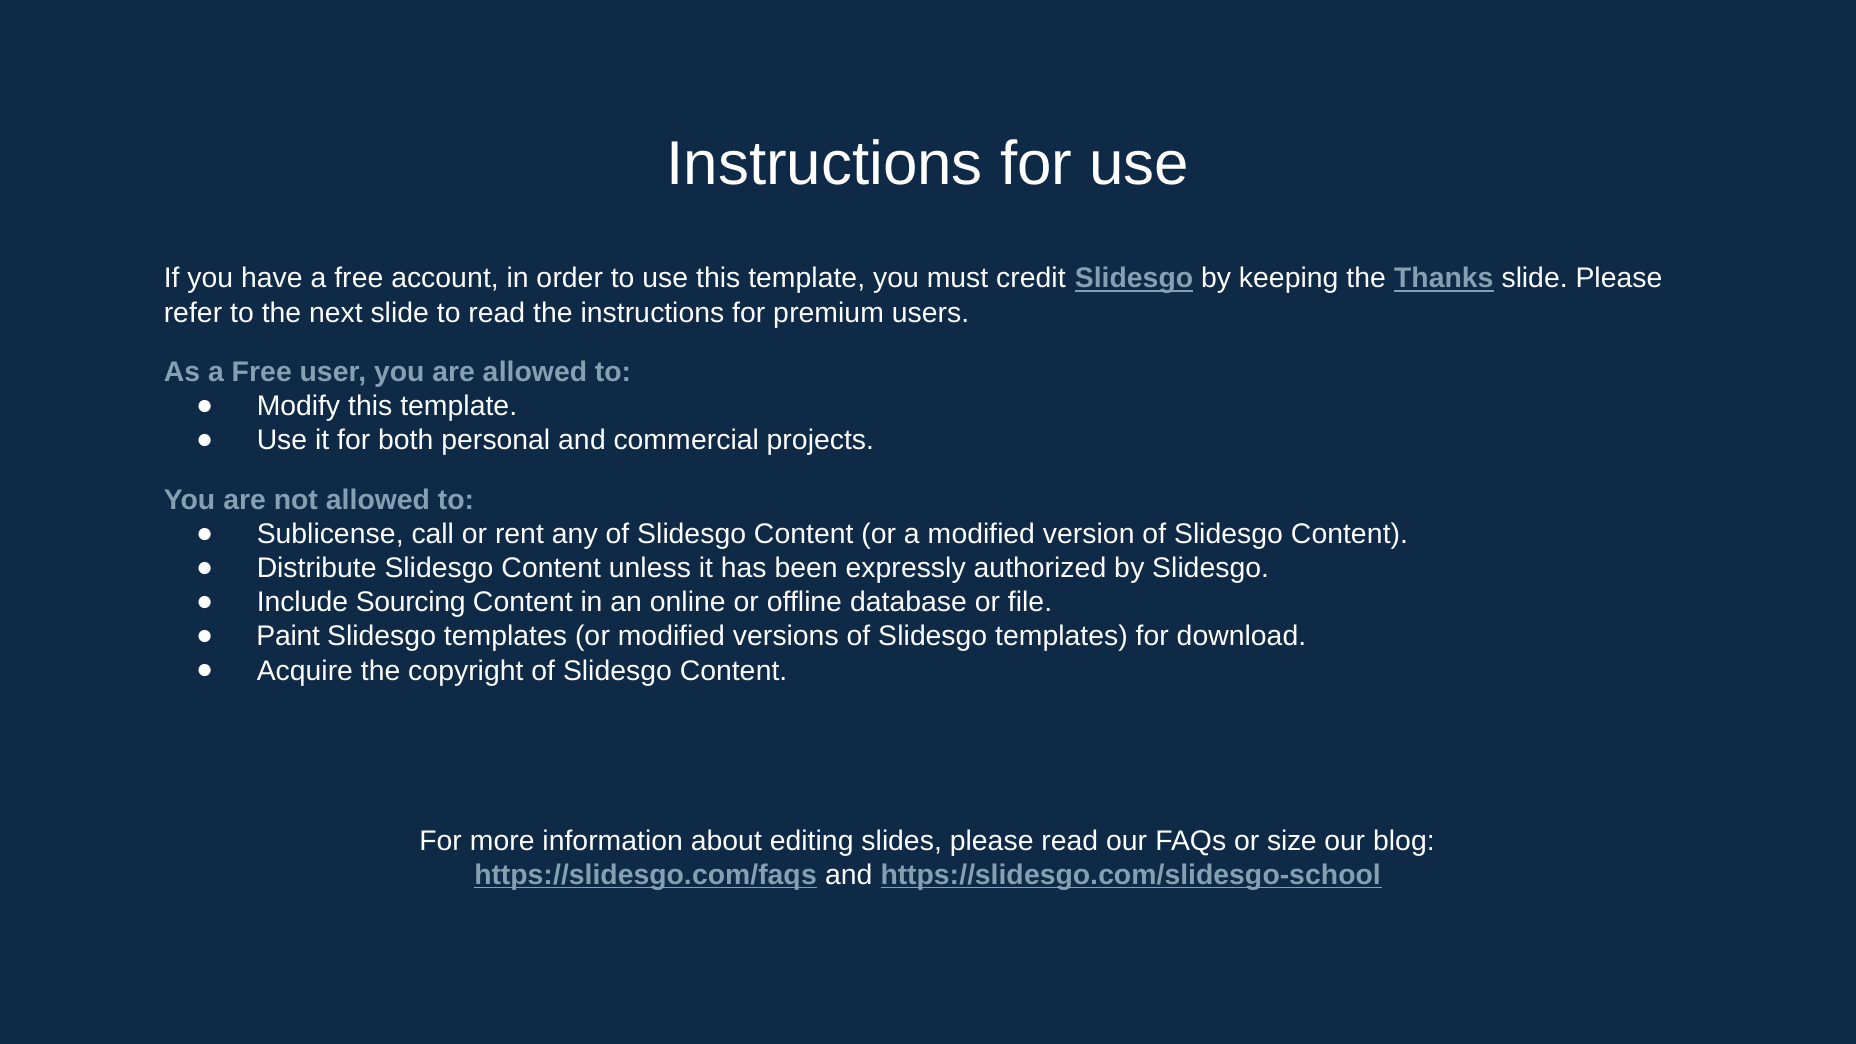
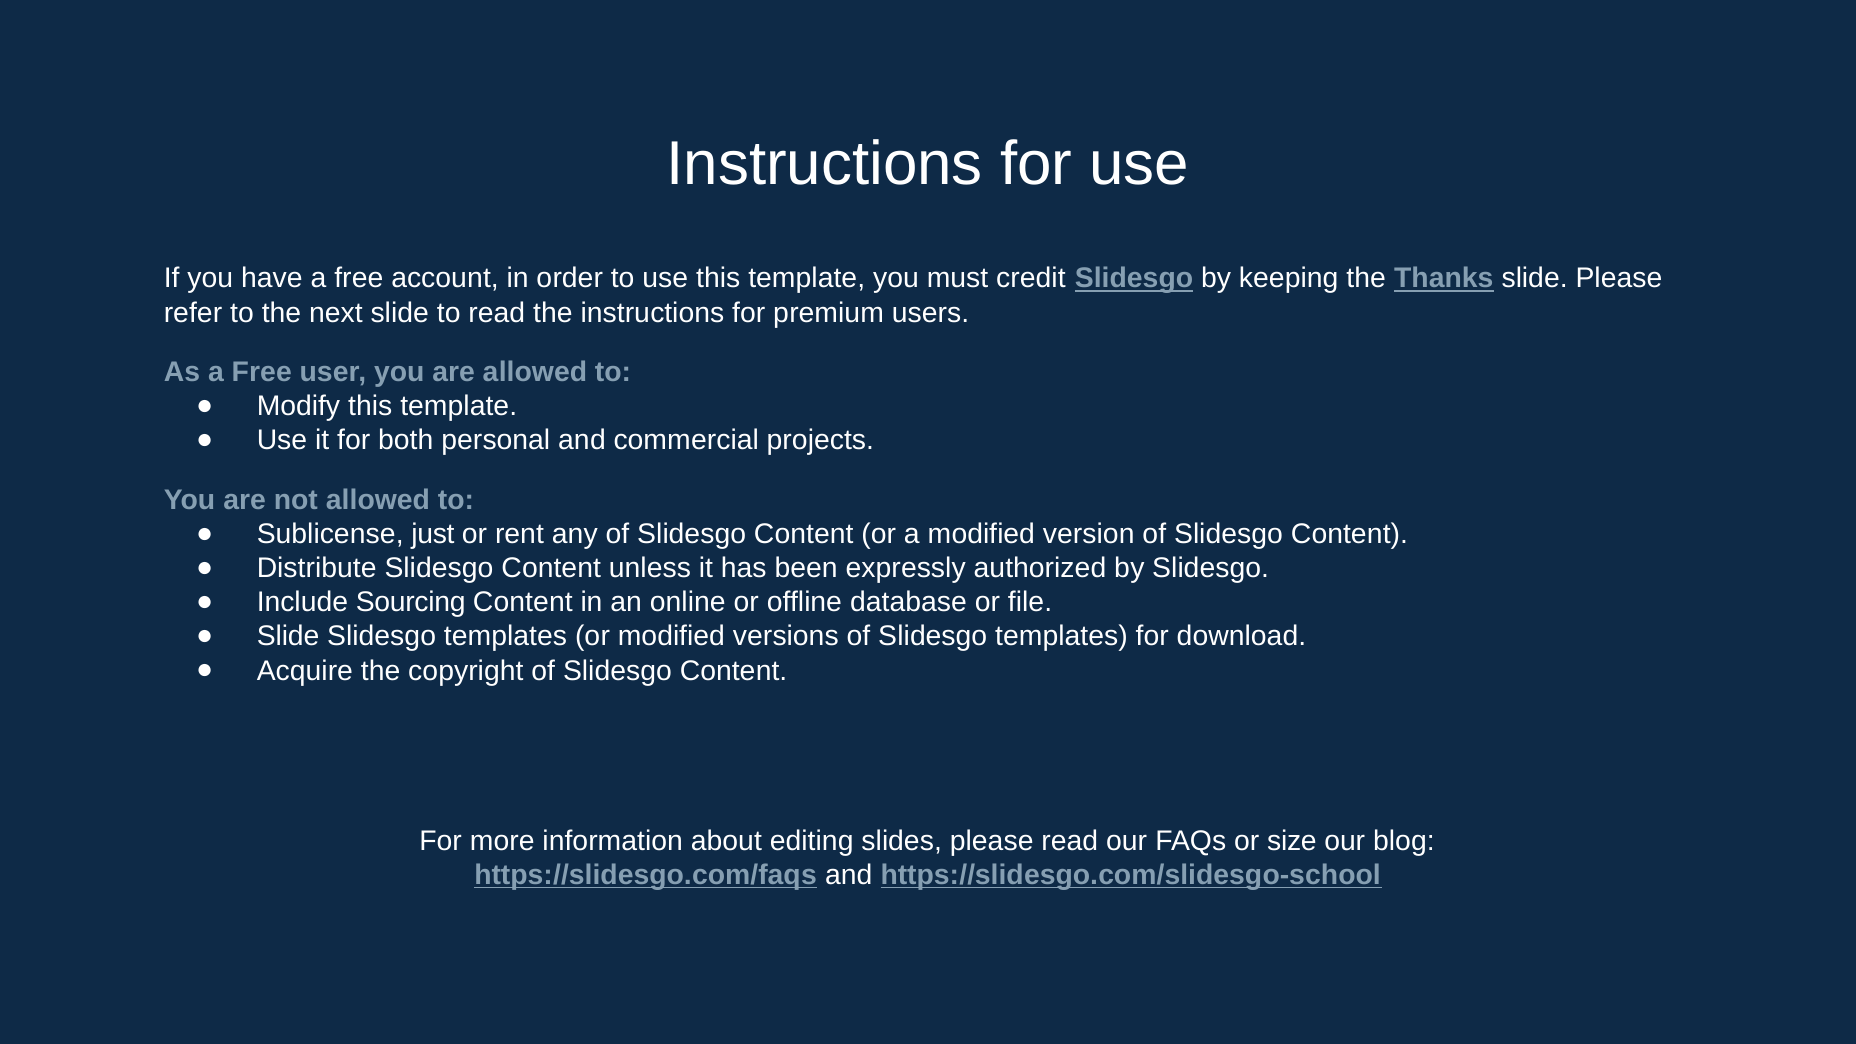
call: call -> just (433, 535)
Paint: Paint -> Slide (288, 637)
